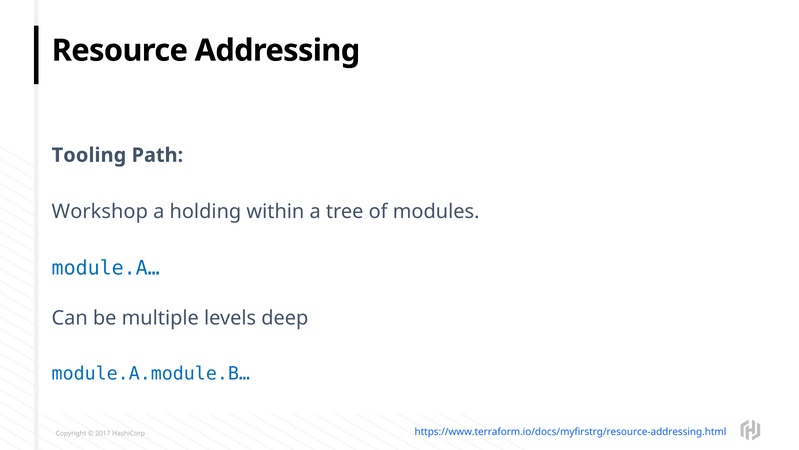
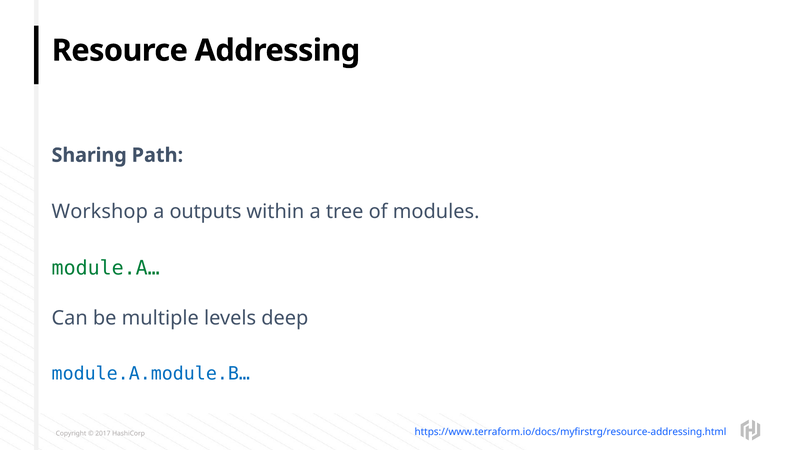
Tooling: Tooling -> Sharing (89, 155)
holding: holding -> outputs (206, 211)
module.A… colour: blue -> green (106, 268)
